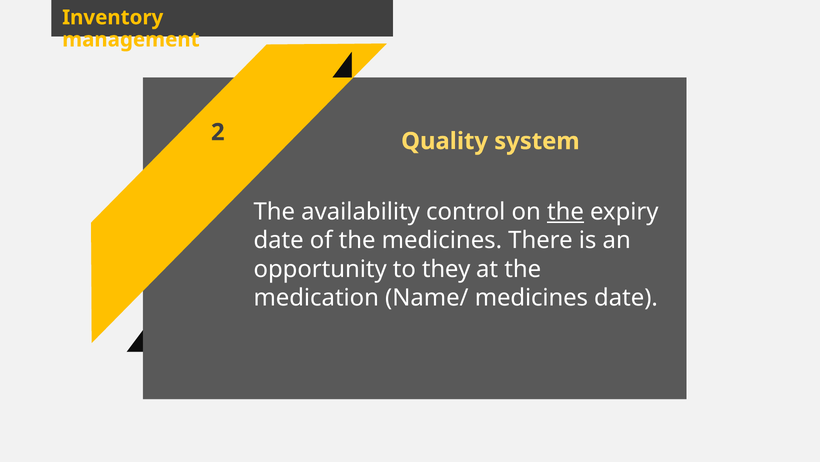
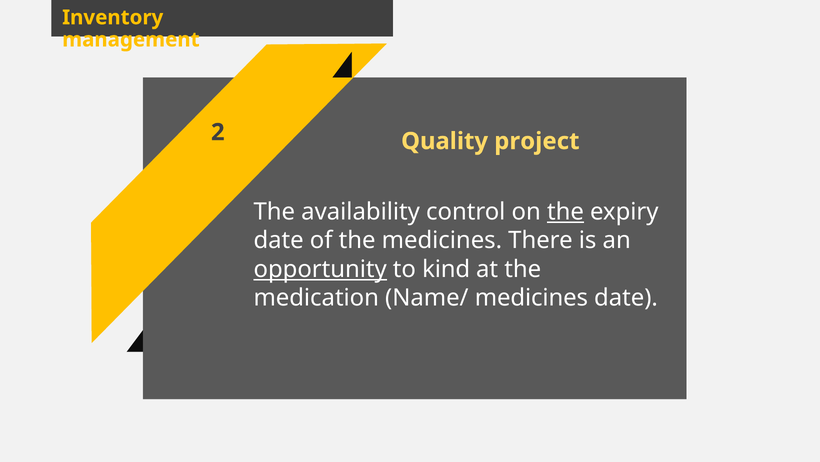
system: system -> project (537, 141)
opportunity underline: none -> present (320, 269)
they: they -> kind (446, 269)
